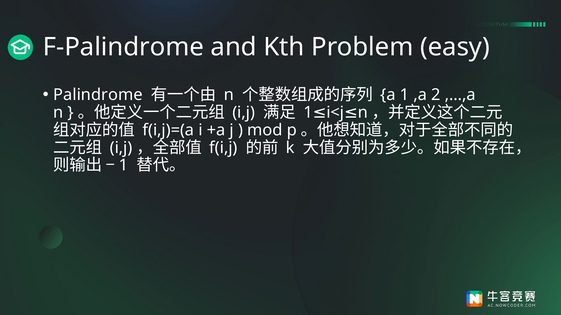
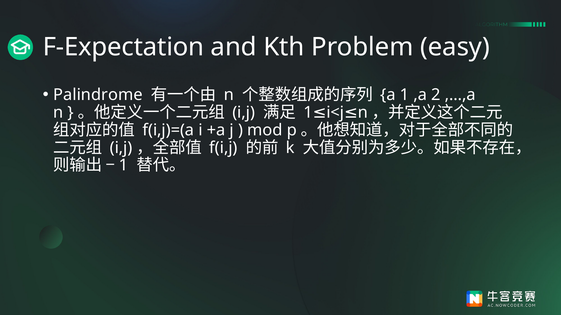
F-Palindrome: F-Palindrome -> F-Expectation (123, 47)
